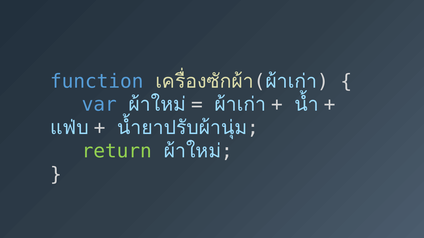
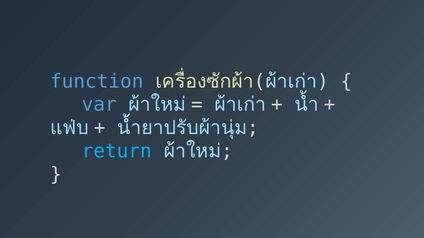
return colour: light green -> light blue (117, 151)
